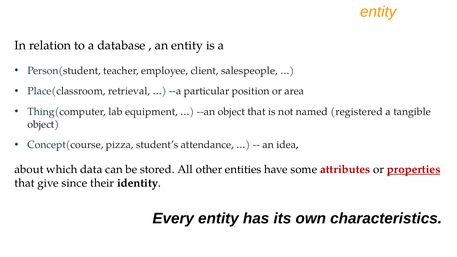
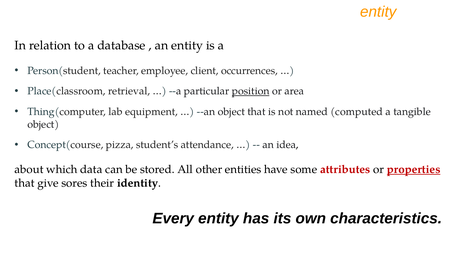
salespeople: salespeople -> occurrences (249, 71)
position underline: none -> present (251, 91)
registered: registered -> computed (357, 112)
since: since -> sores (74, 183)
